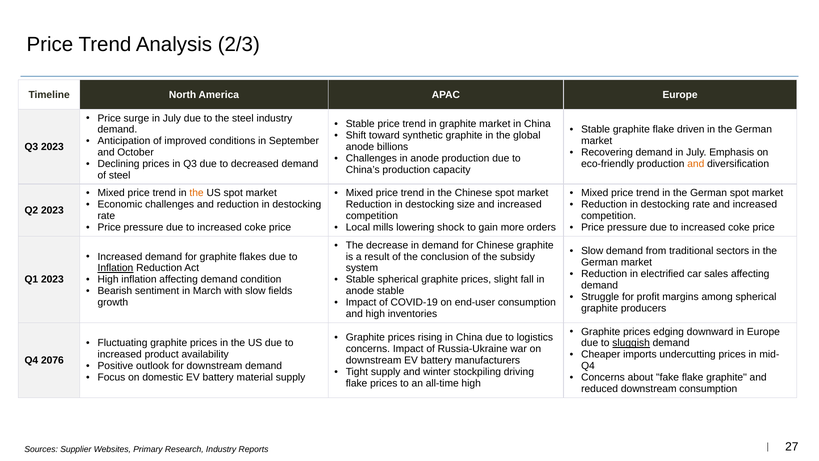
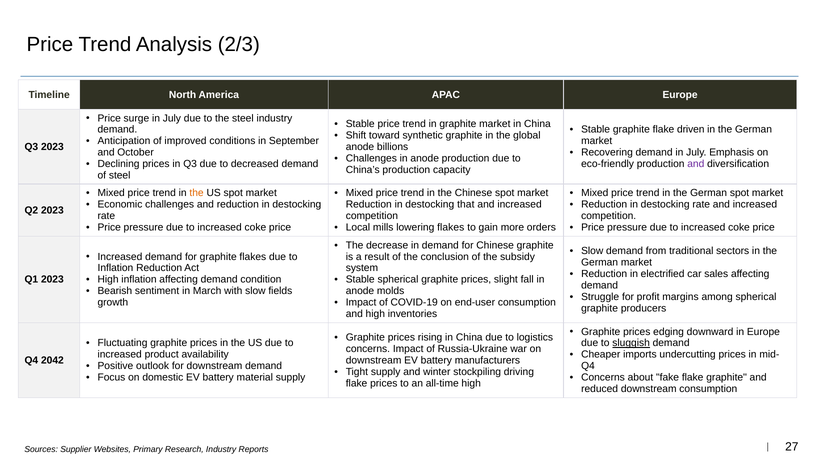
and colour: orange -> purple (696, 164)
size: size -> that (466, 204)
lowering shock: shock -> flakes (451, 227)
Inflation underline: present -> none (115, 268)
anode stable: stable -> molds (391, 291)
2076: 2076 -> 2042 (52, 360)
